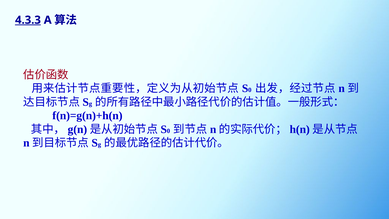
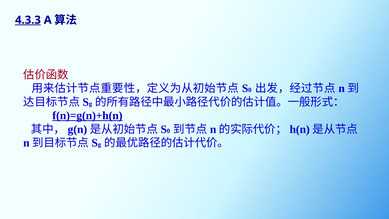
f(n)=g(n)+h(n underline: none -> present (87, 116)
